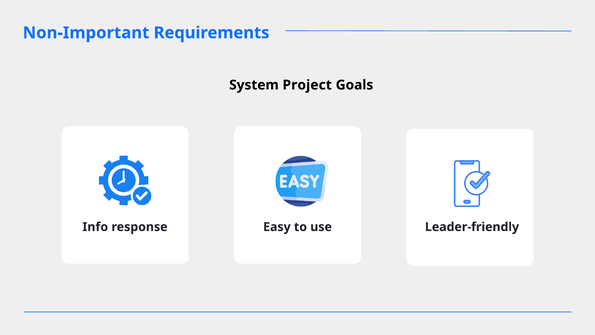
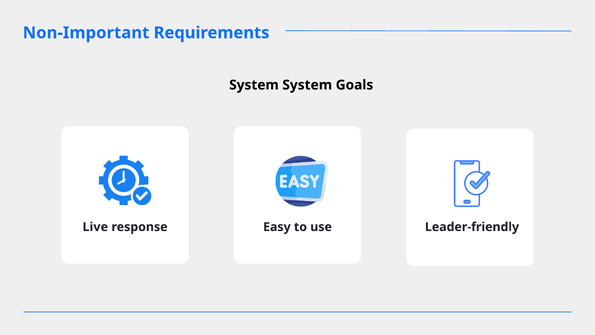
System Project: Project -> System (307, 85)
Info: Info -> Live (95, 227)
